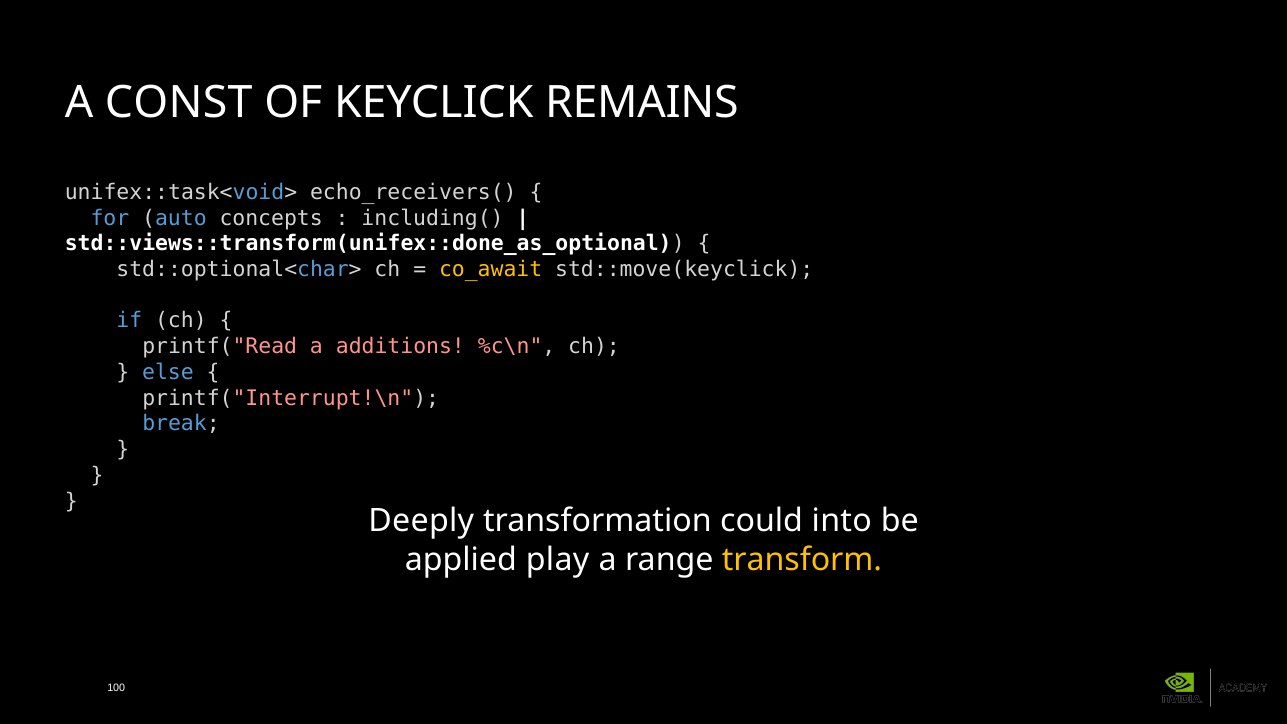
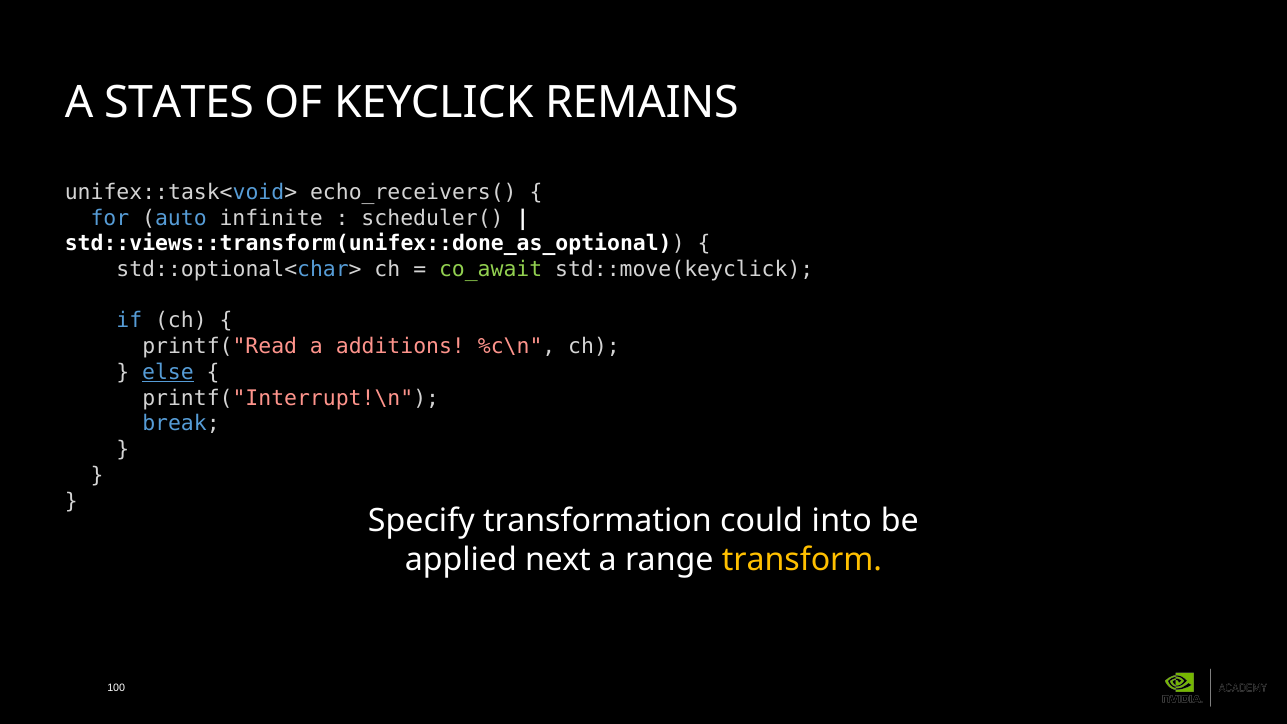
CONST: CONST -> STATES (179, 103)
concepts: concepts -> infinite (271, 218)
including(: including( -> scheduler( (433, 218)
co_await colour: yellow -> light green (491, 269)
else underline: none -> present (168, 372)
Deeply: Deeply -> Specify (421, 521)
play: play -> next (558, 560)
